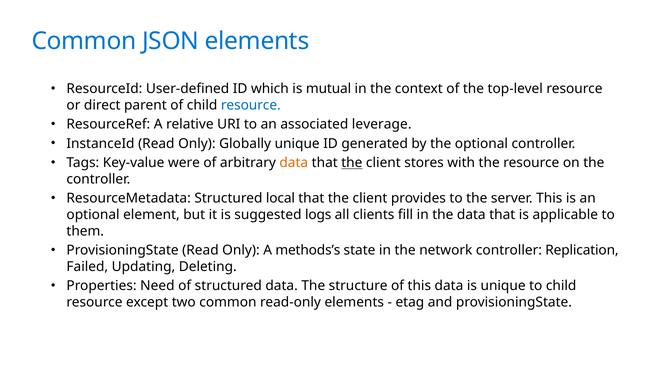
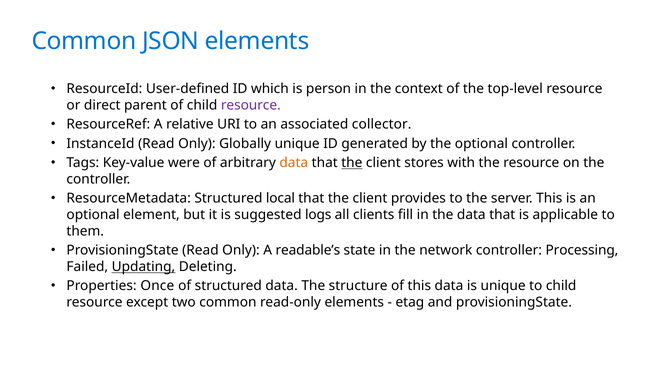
mutual: mutual -> person (329, 89)
resource colour: blue -> purple (251, 105)
leverage: leverage -> collector (382, 124)
methods’s: methods’s -> readable’s (308, 250)
Replication: Replication -> Processing (582, 250)
Updating underline: none -> present (143, 267)
Need: Need -> Once (157, 286)
